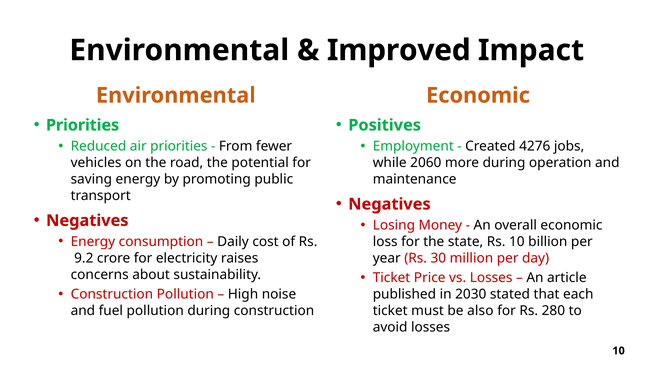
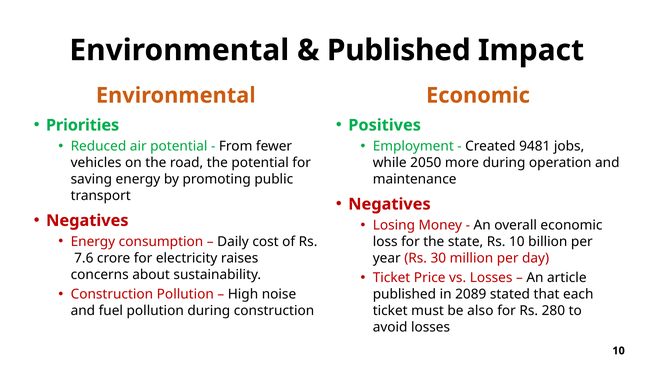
Improved: Improved -> Published (399, 50)
air priorities: priorities -> potential (179, 146)
4276: 4276 -> 9481 (535, 146)
2060: 2060 -> 2050 (426, 163)
9.2: 9.2 -> 7.6 (84, 258)
2030: 2030 -> 2089 (471, 294)
